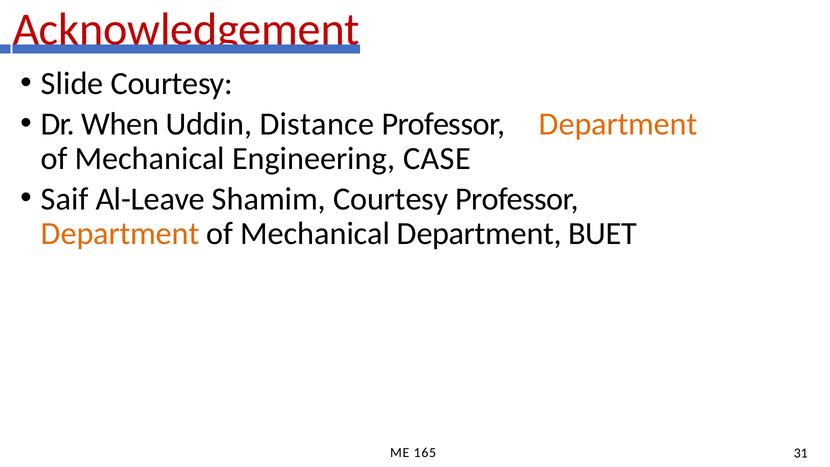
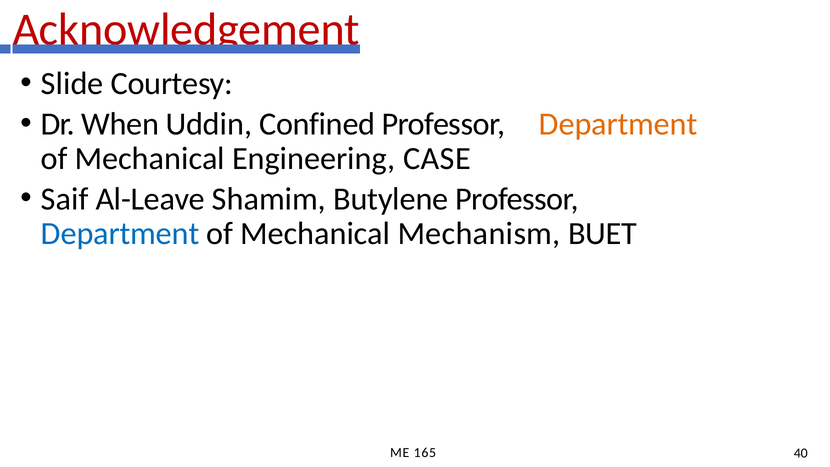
Distance: Distance -> Confined (317, 124)
Shamim Courtesy: Courtesy -> Butylene (391, 199)
Department colour: orange -> blue (120, 234)
Mechanical Department: Department -> Mechanism (479, 234)
31: 31 -> 40 (801, 453)
